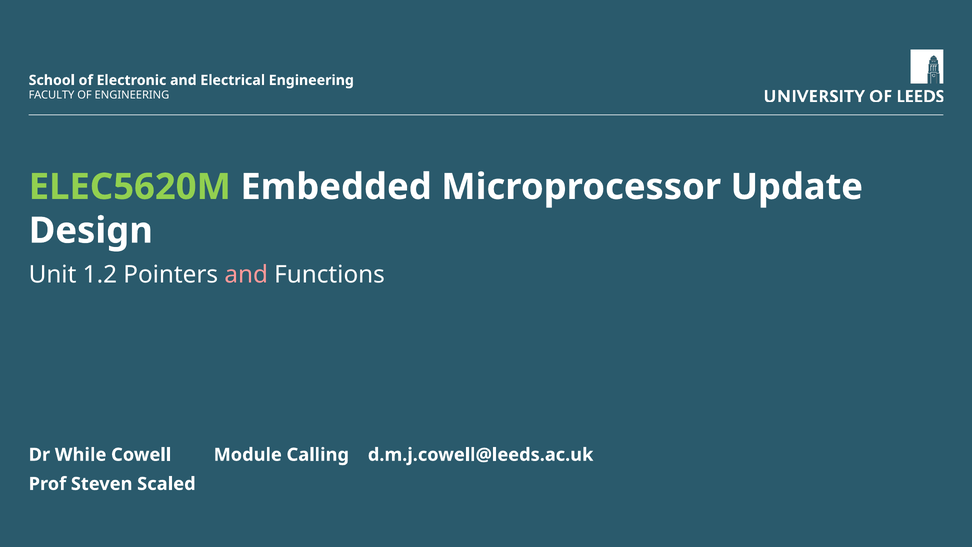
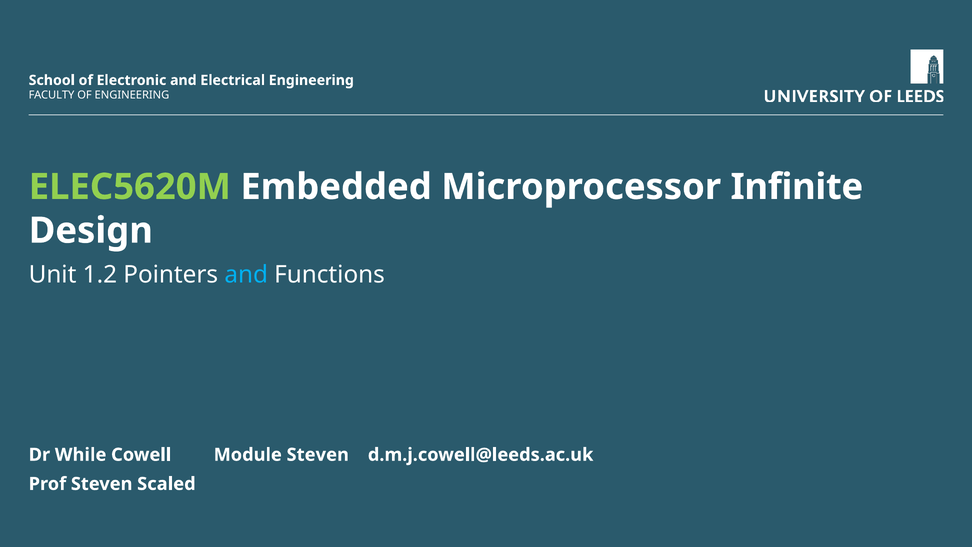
Update: Update -> Infinite (797, 187)
and colour: pink -> light blue (246, 274)
Module Calling: Calling -> Steven (318, 455)
